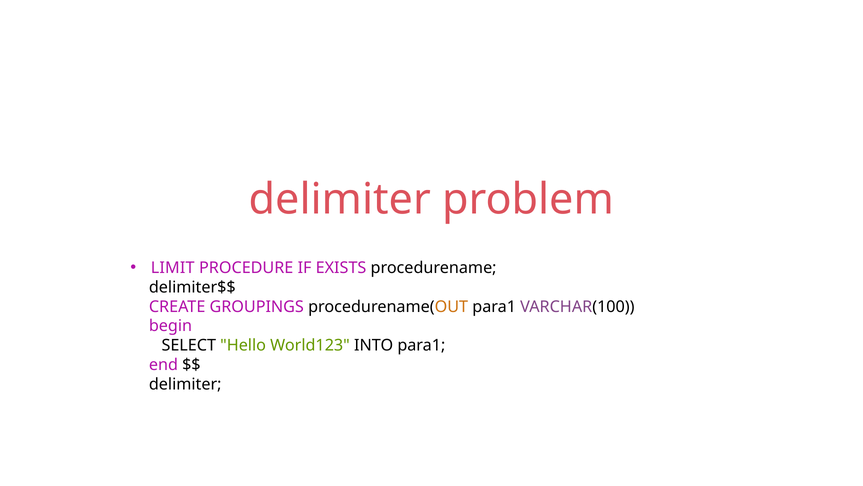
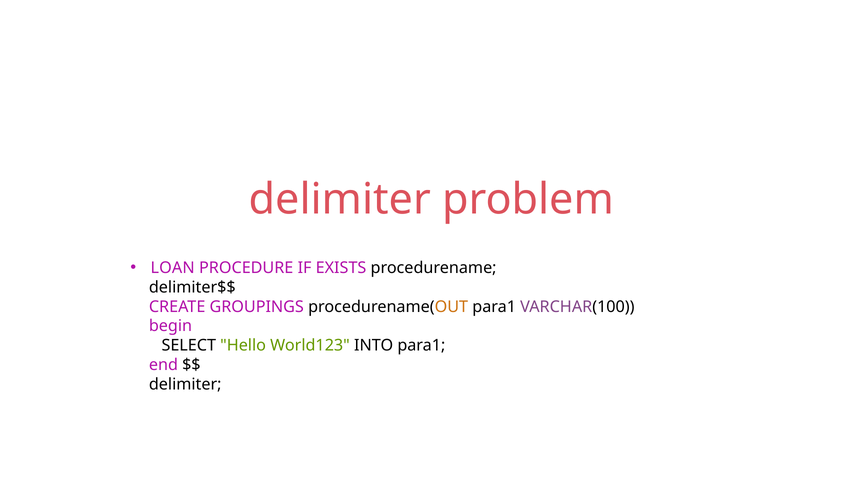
LIMIT: LIMIT -> LOAN (173, 267)
